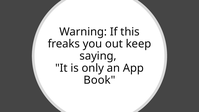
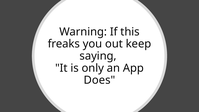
Book: Book -> Does (99, 80)
